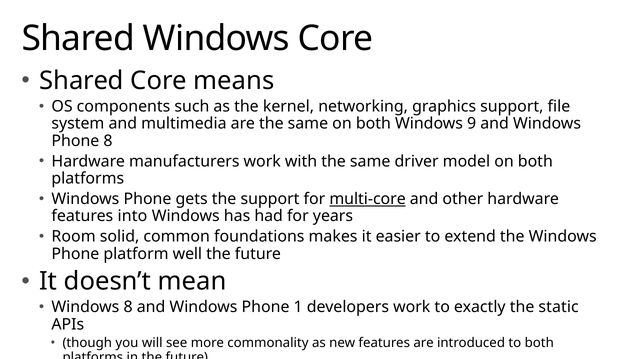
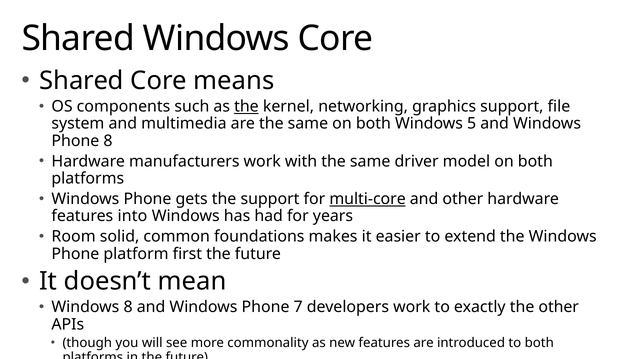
the underline: none -> present (246, 106)
9: 9 -> 5 (472, 123)
well: well -> first (187, 253)
1: 1 -> 7 (298, 307)
the static: static -> other (559, 307)
